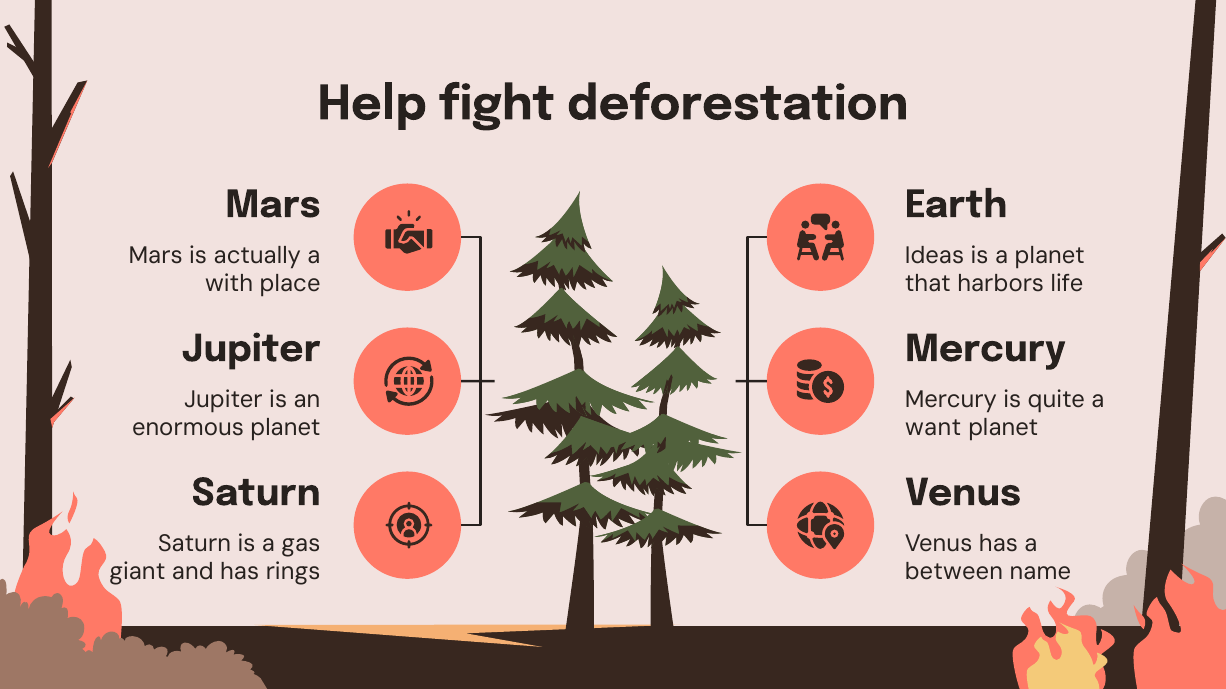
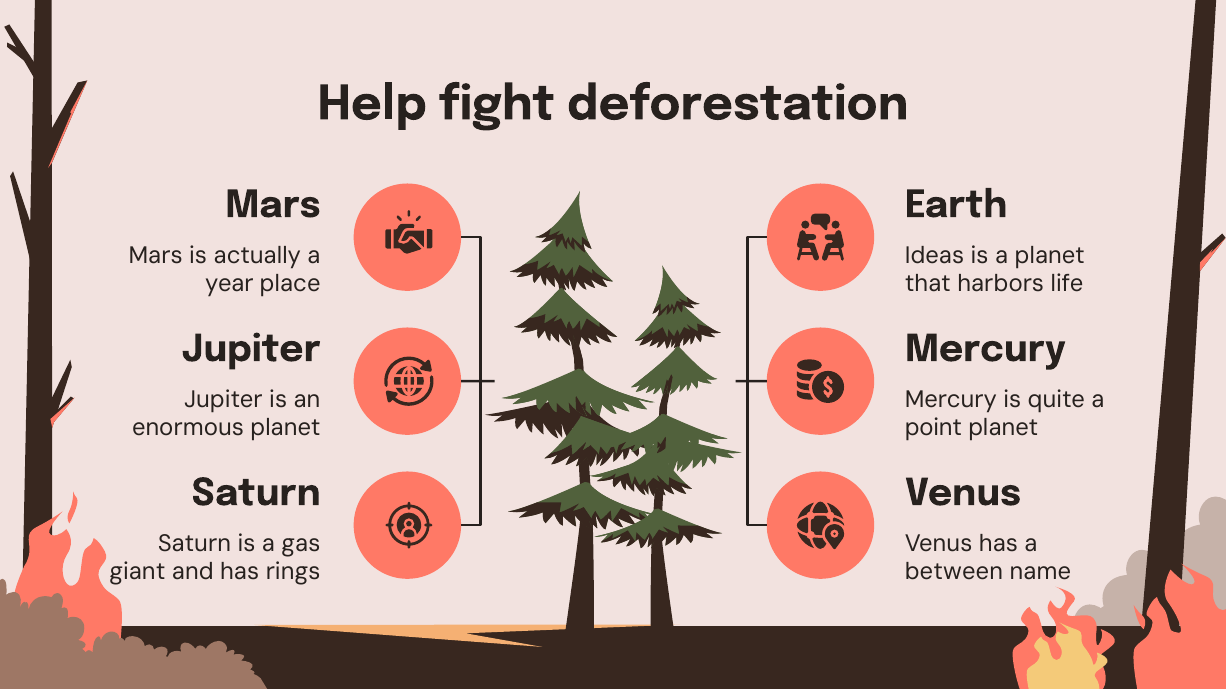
with: with -> year (229, 284)
want: want -> point (933, 428)
